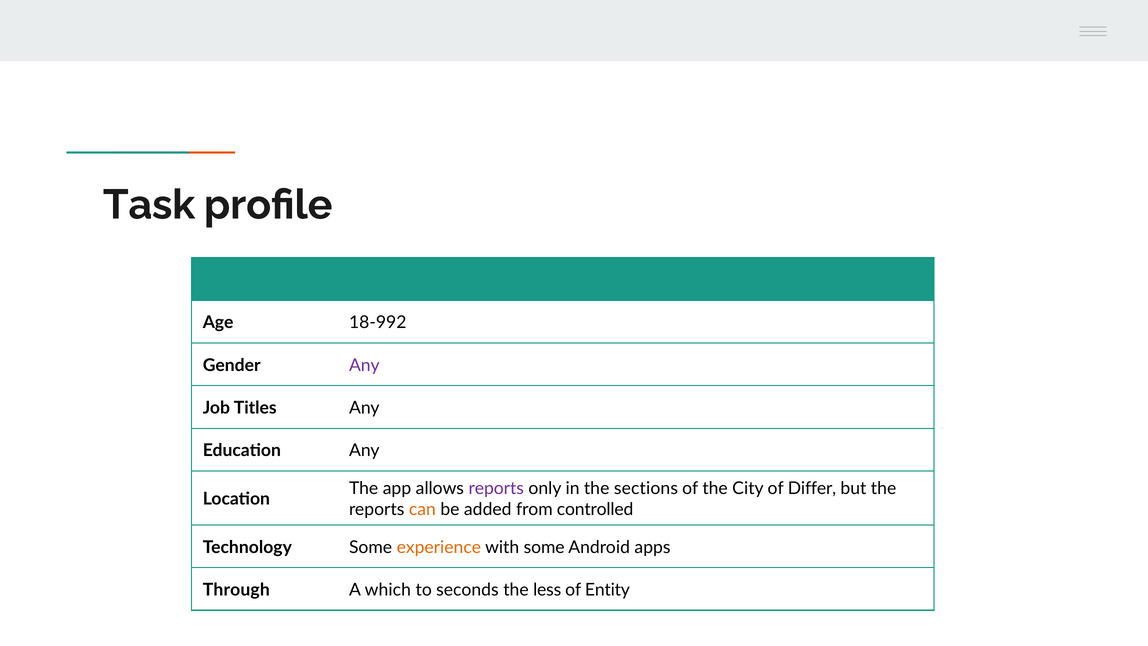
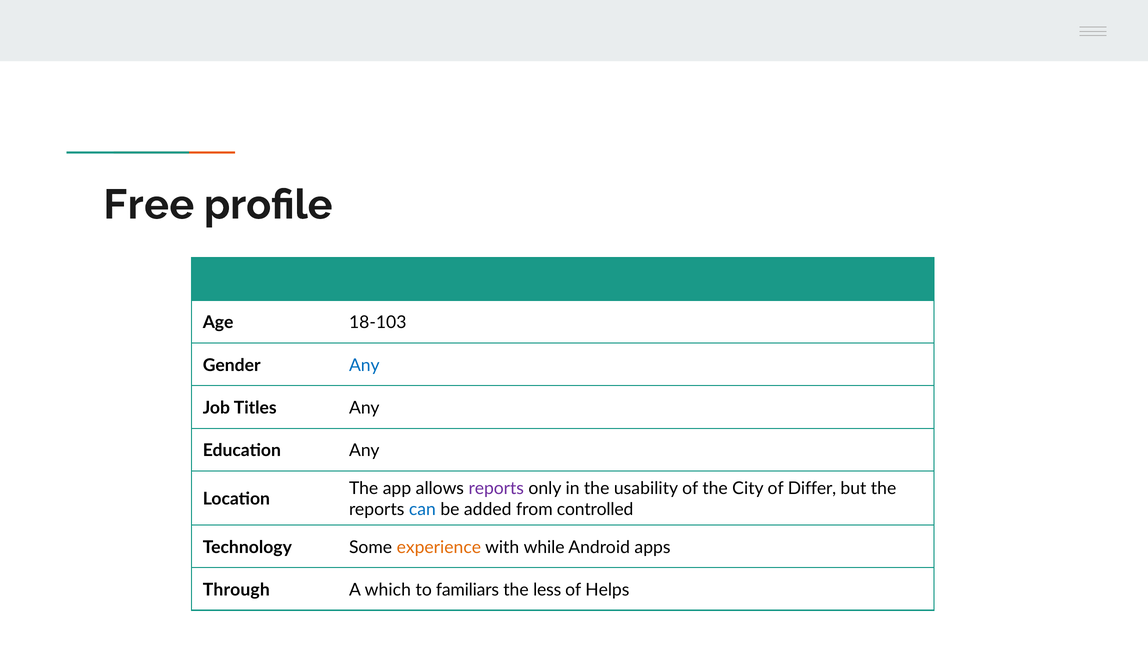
Task: Task -> Free (149, 205)
18-992: 18-992 -> 18-103 (378, 323)
Any colour: purple -> blue (364, 365)
sections: sections -> usability (646, 488)
can colour: orange -> blue (422, 509)
with some: some -> while (544, 547)
seconds: seconds -> familiars (468, 590)
Entity: Entity -> Helps (607, 590)
